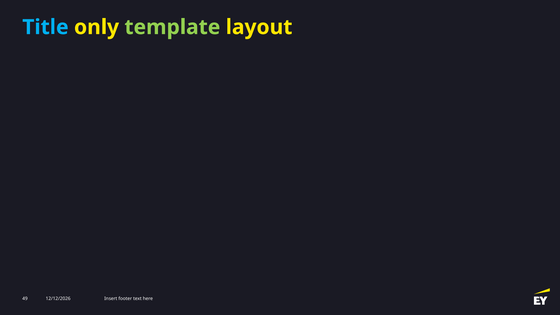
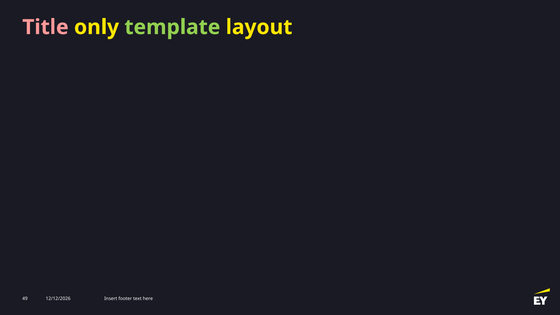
Title colour: light blue -> pink (45, 27)
